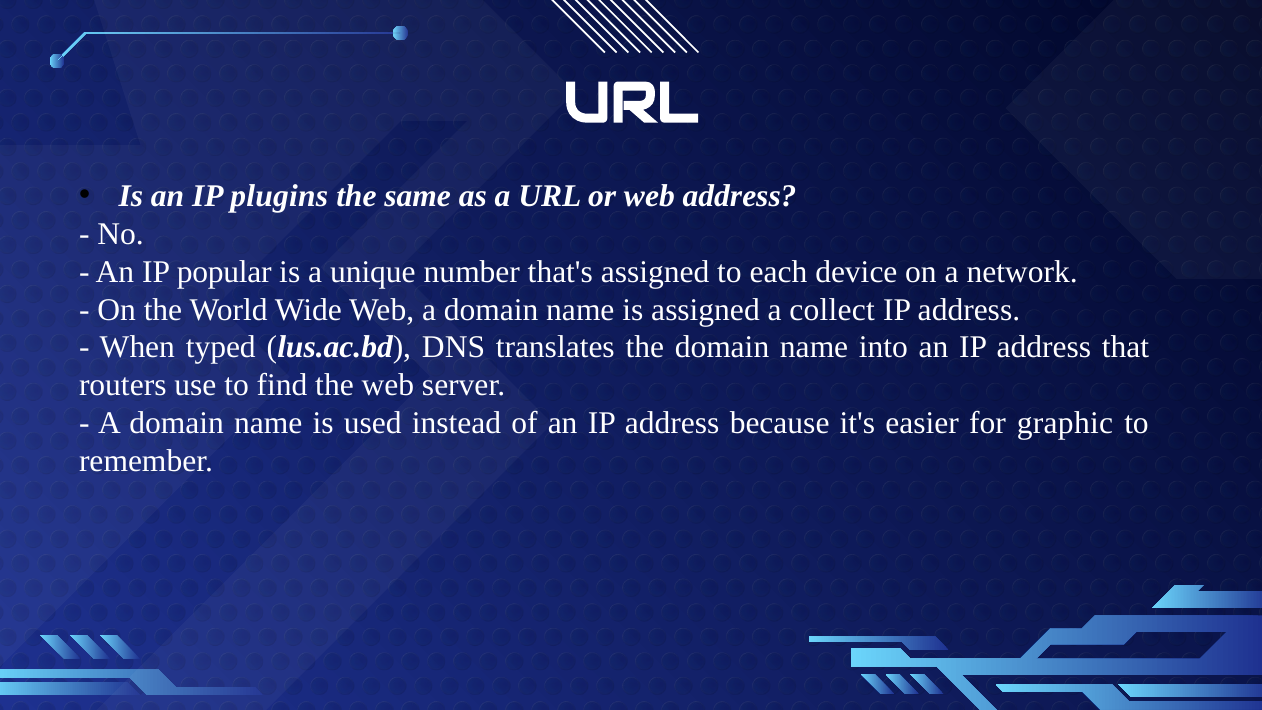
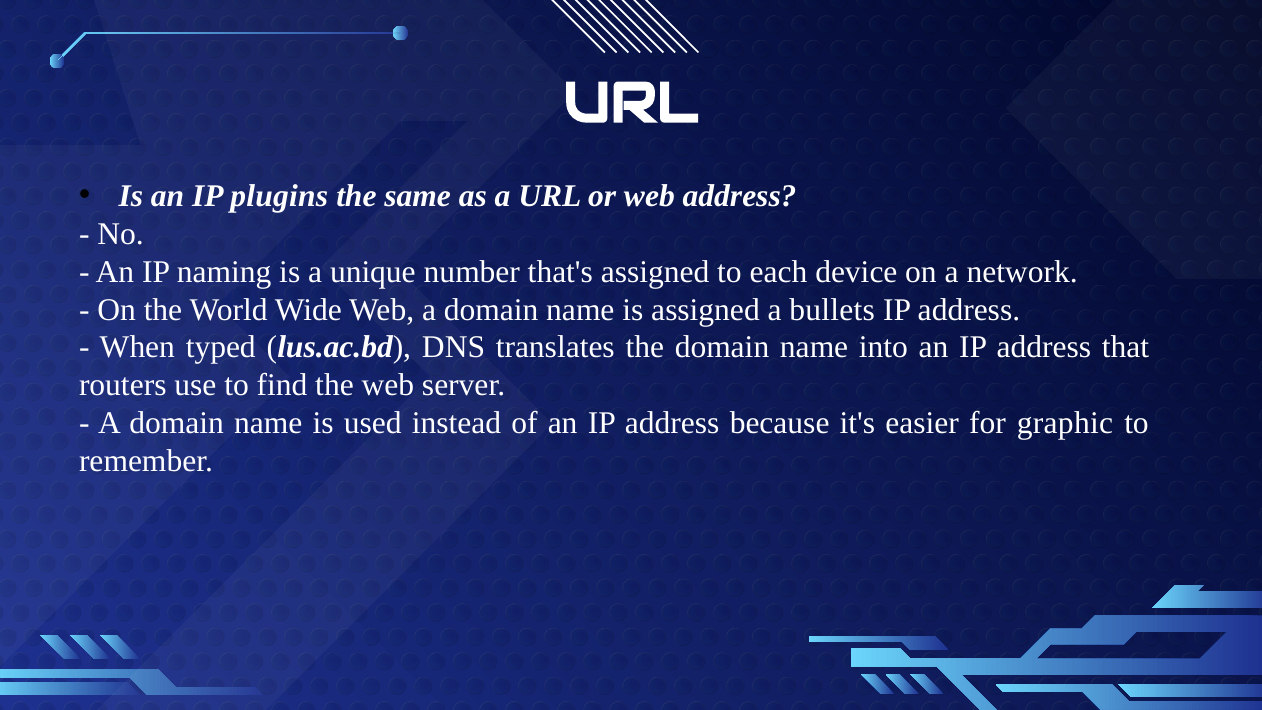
popular: popular -> naming (224, 272)
collect: collect -> bullets (832, 310)
